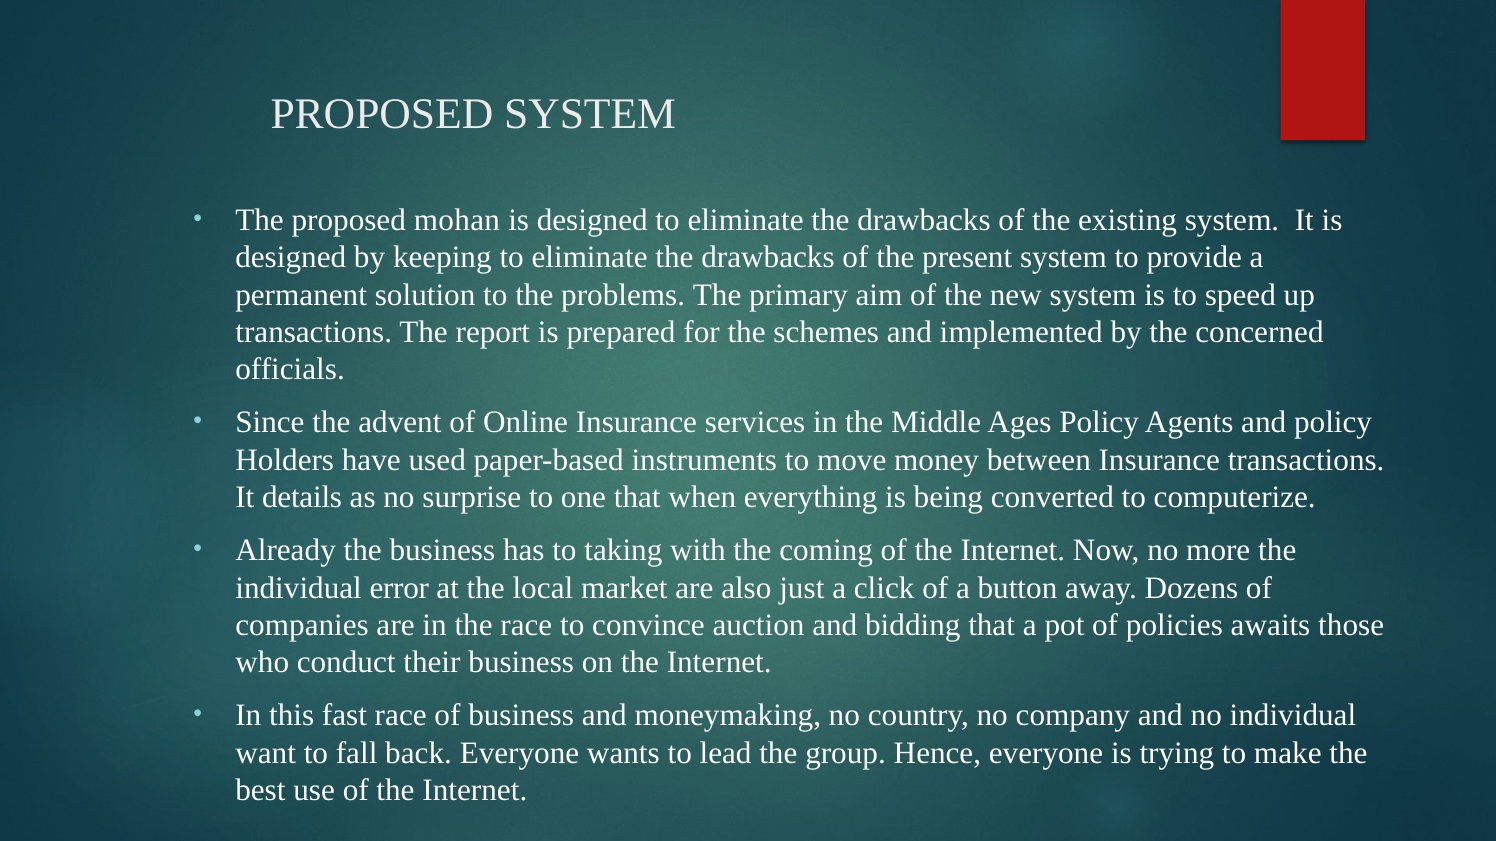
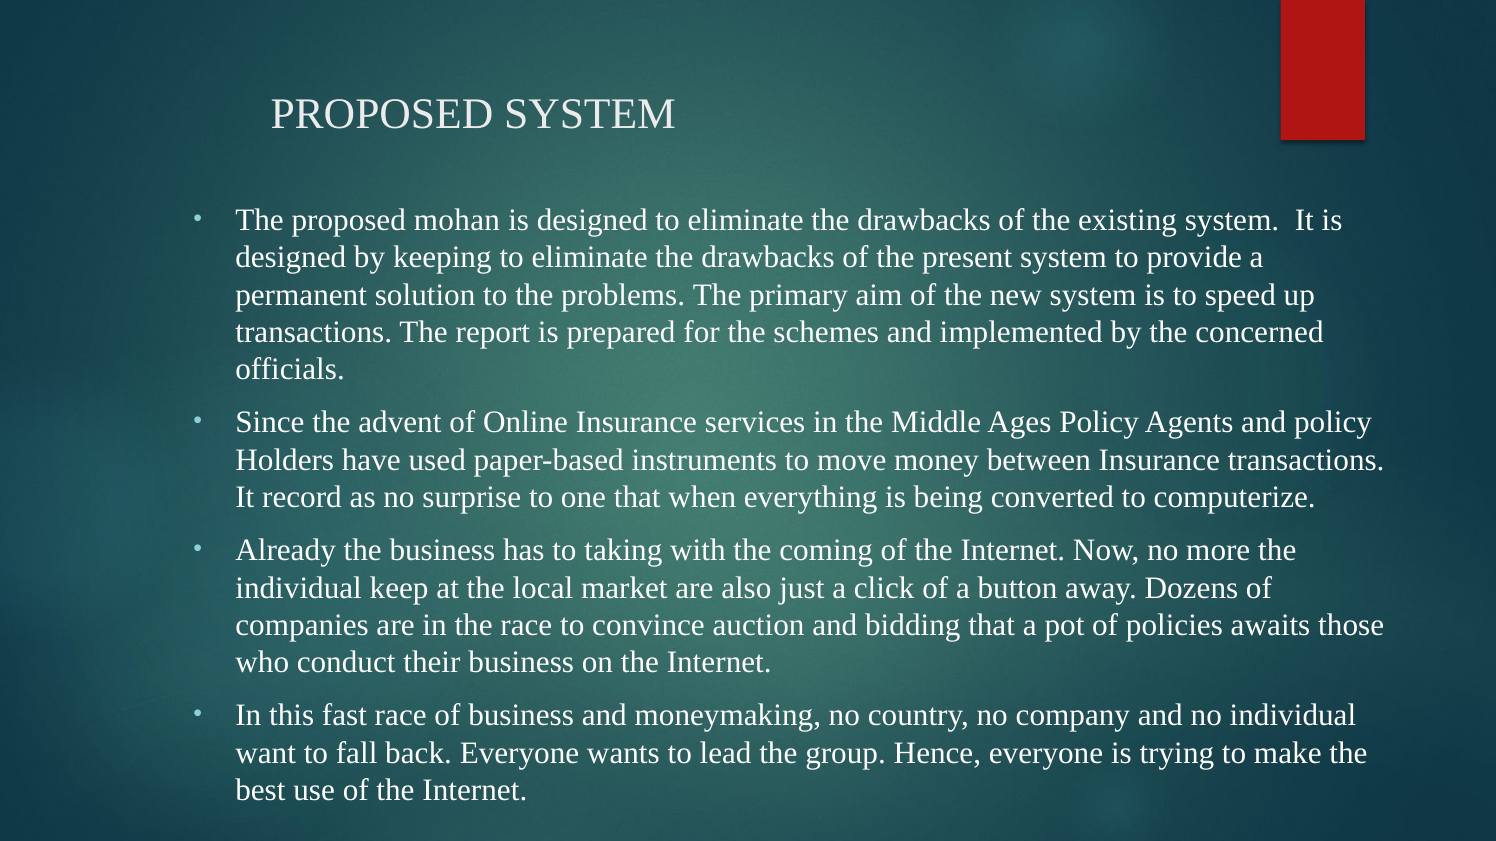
details: details -> record (302, 498)
error: error -> keep (399, 588)
